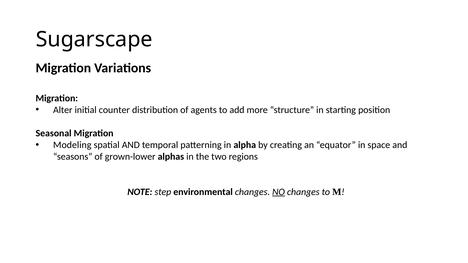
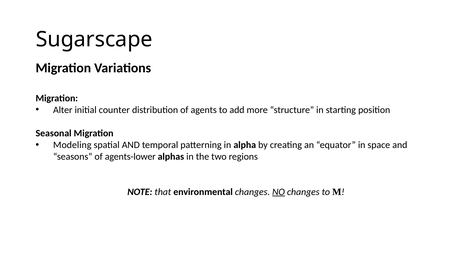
grown-lower: grown-lower -> agents-lower (130, 157)
step: step -> that (163, 192)
